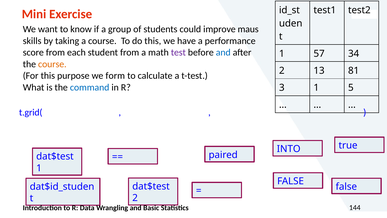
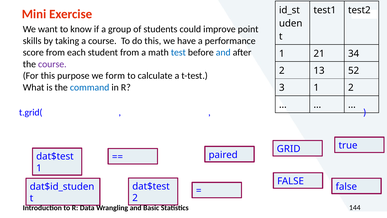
maus: maus -> point (248, 29)
test colour: purple -> blue (178, 52)
57: 57 -> 21 (319, 53)
course colour: orange -> purple (52, 64)
81: 81 -> 52 (354, 71)
1 5: 5 -> 2 (351, 88)
INTO: INTO -> GRID (289, 149)
